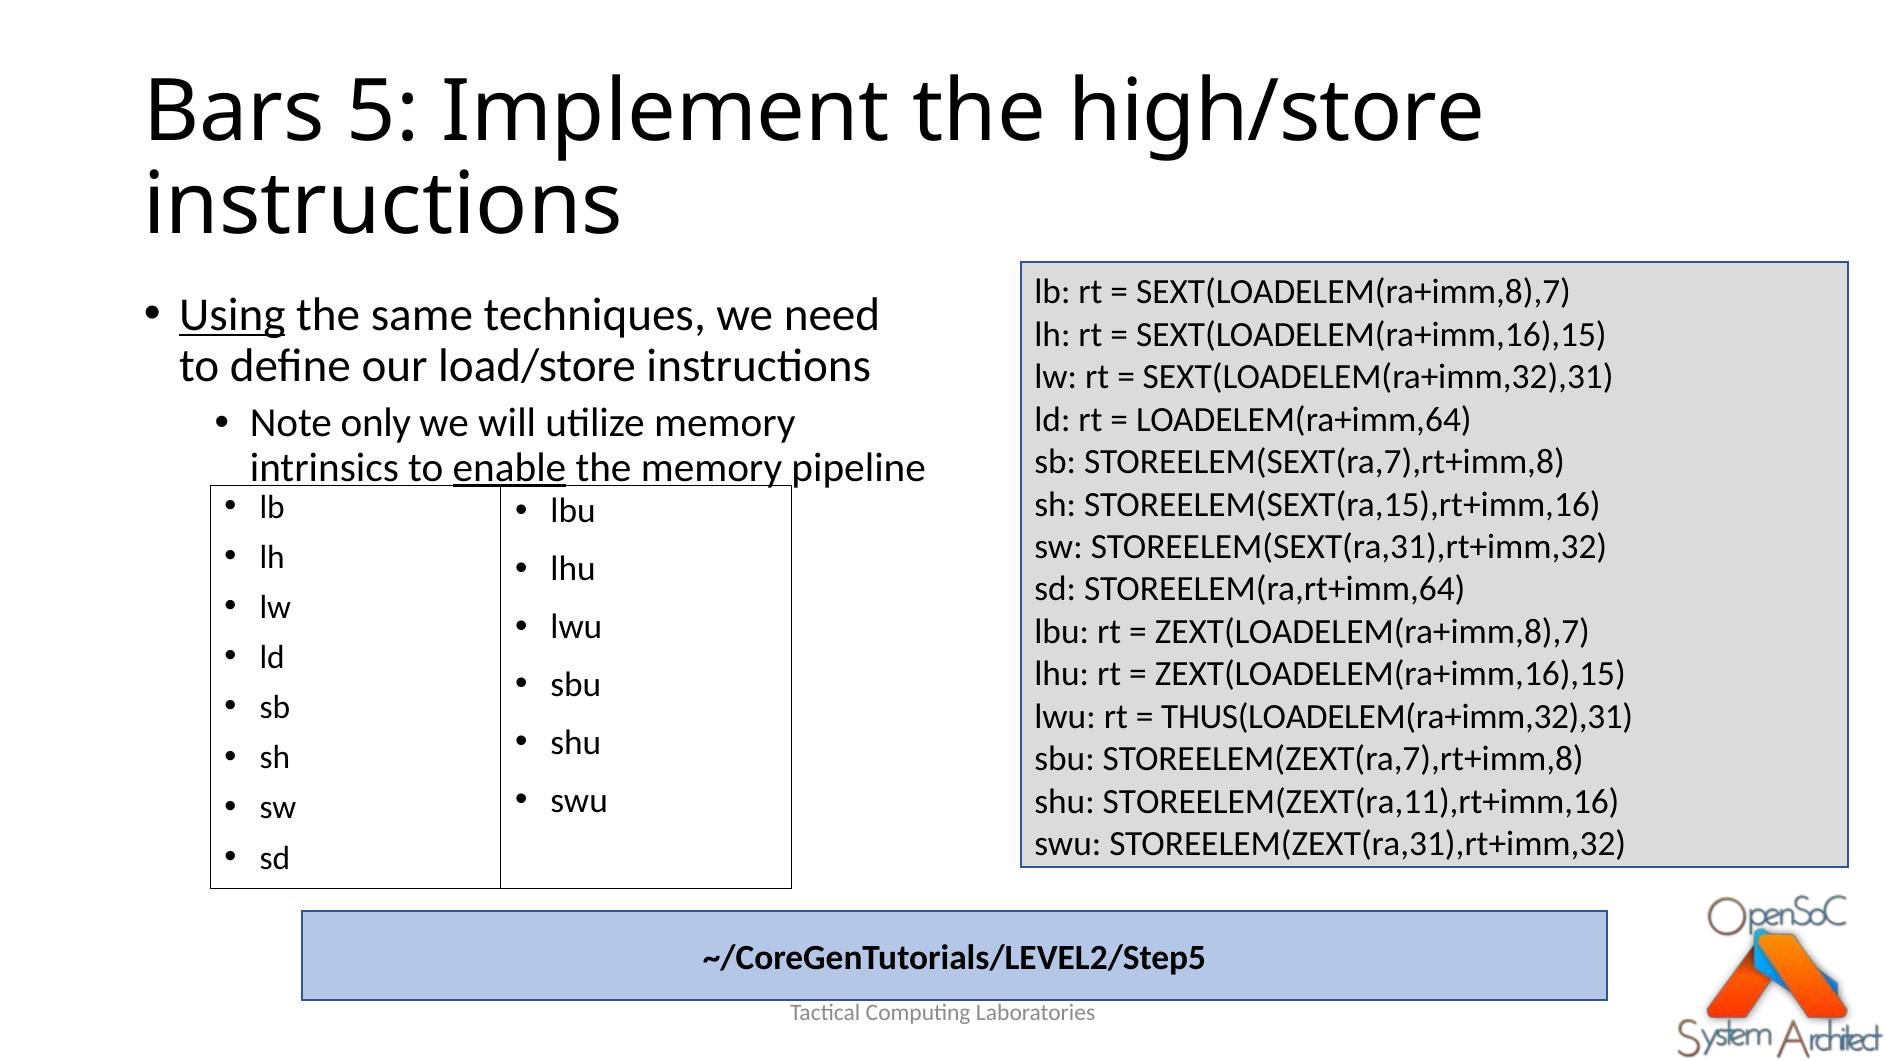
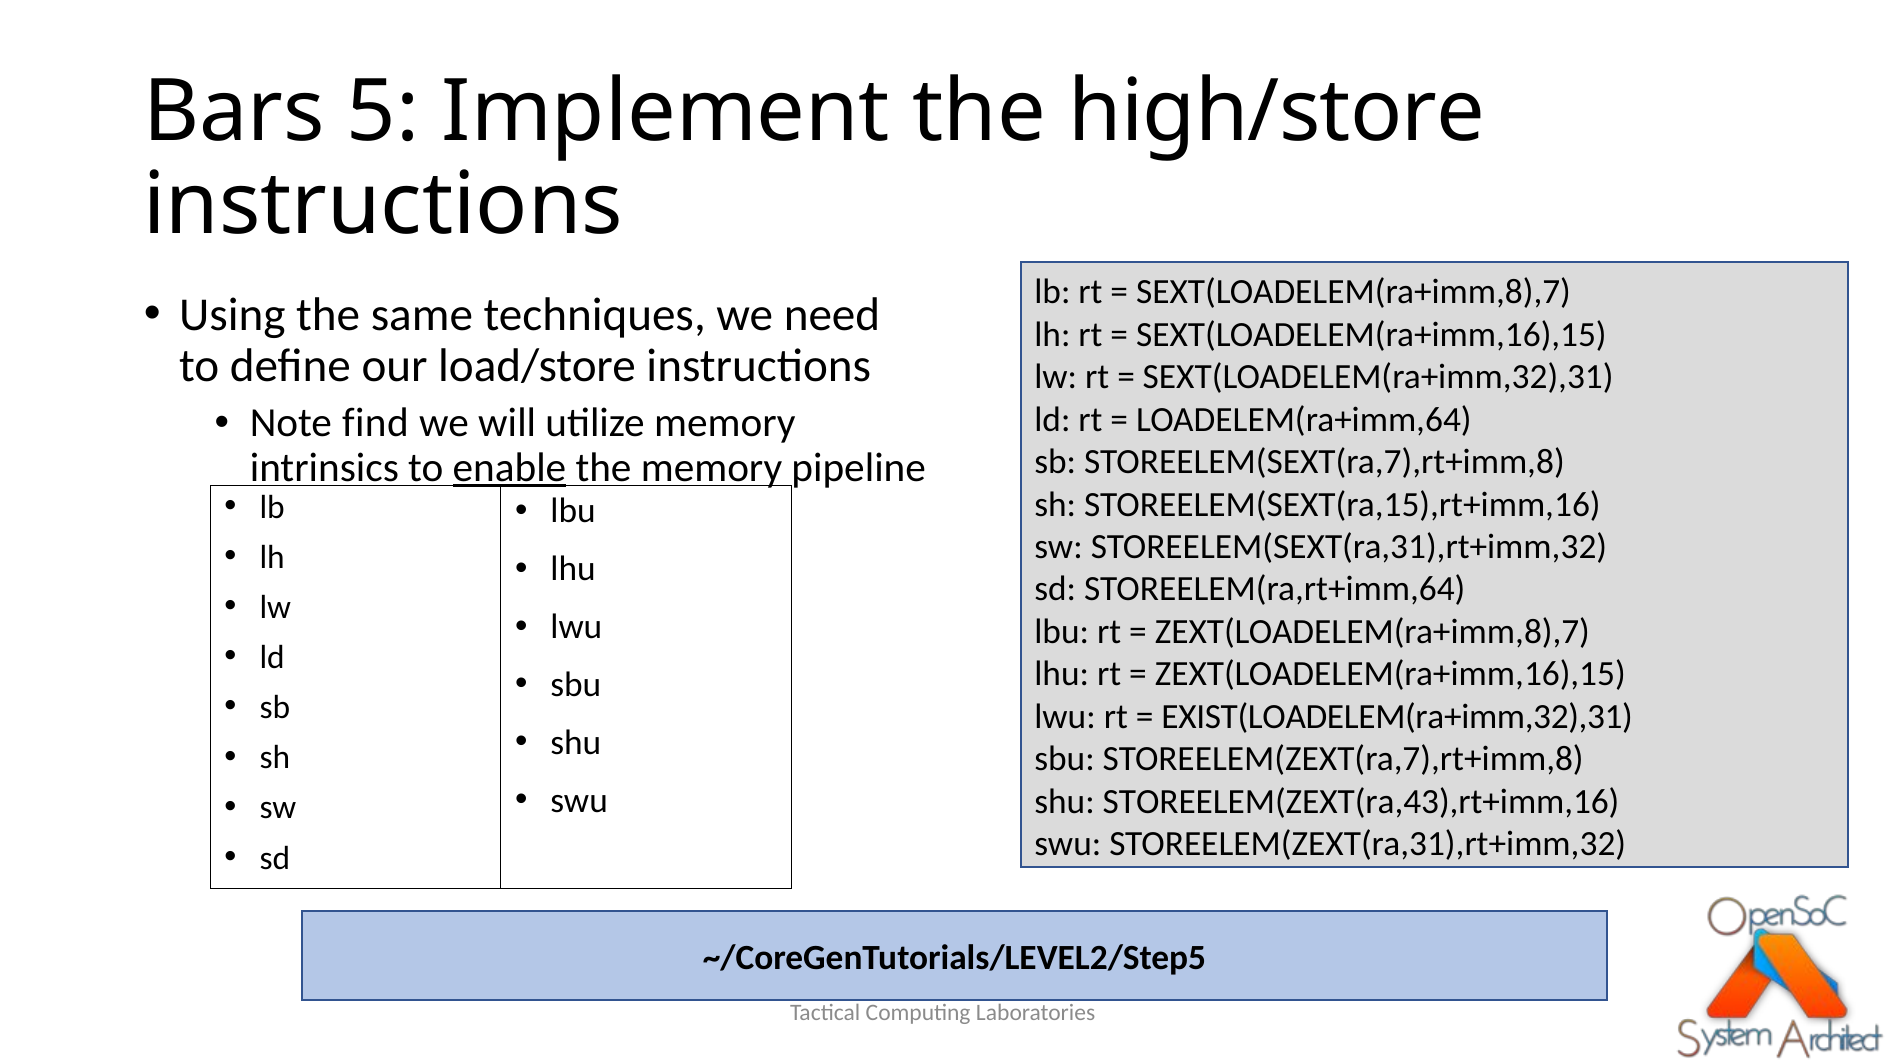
Using underline: present -> none (232, 315)
only: only -> find (375, 423)
THUS(LOADELEM(ra+imm,32),31: THUS(LOADELEM(ra+imm,32),31 -> EXIST(LOADELEM(ra+imm,32),31 (1397, 717)
STOREELEM(ZEXT(ra,11),rt+imm,16: STOREELEM(ZEXT(ra,11),rt+imm,16 -> STOREELEM(ZEXT(ra,43),rt+imm,16 (1361, 801)
